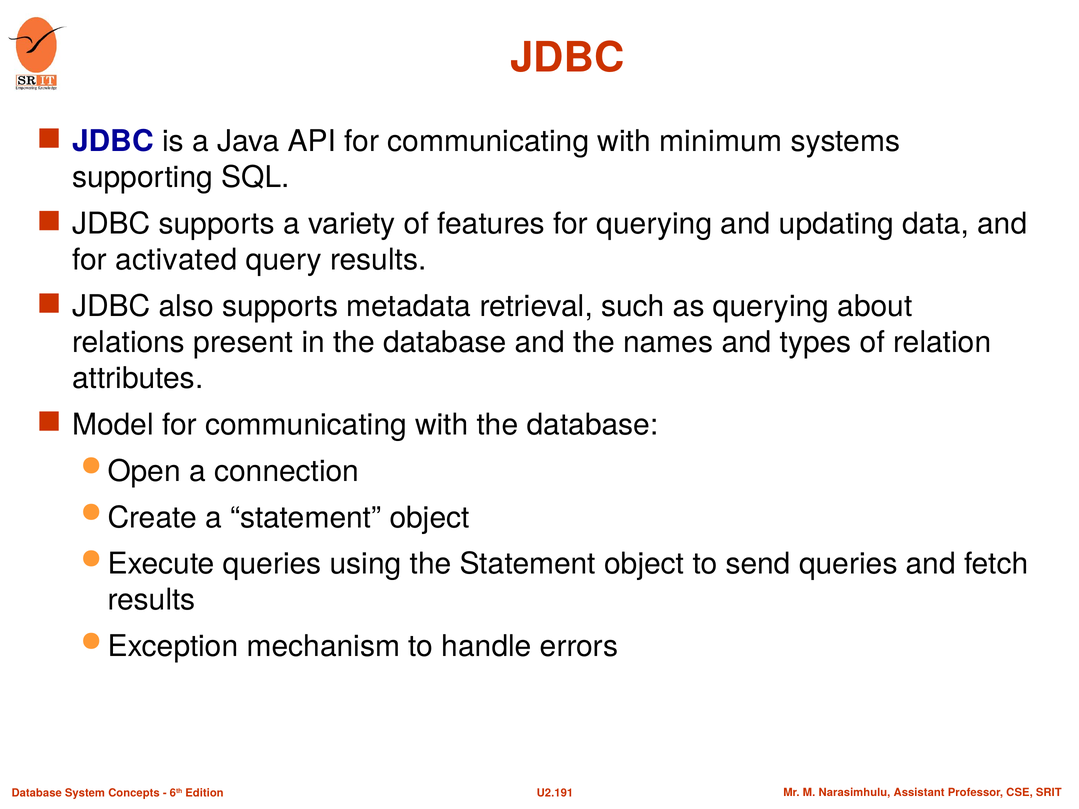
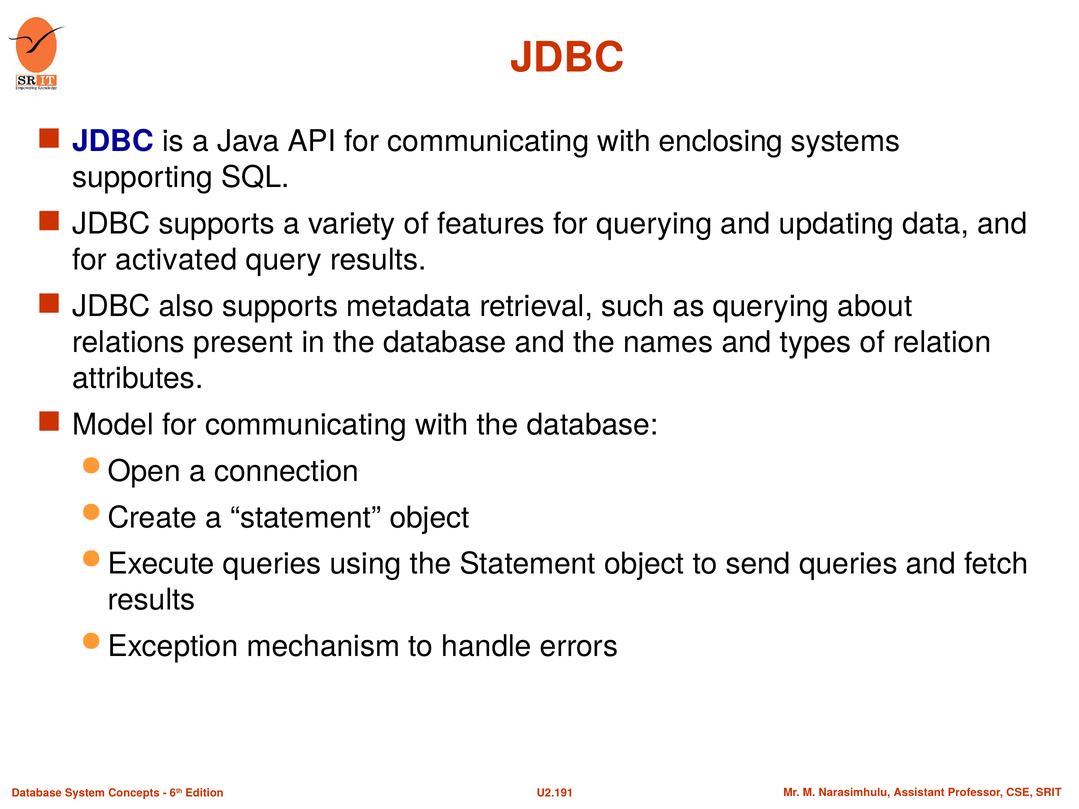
minimum: minimum -> enclosing (721, 142)
